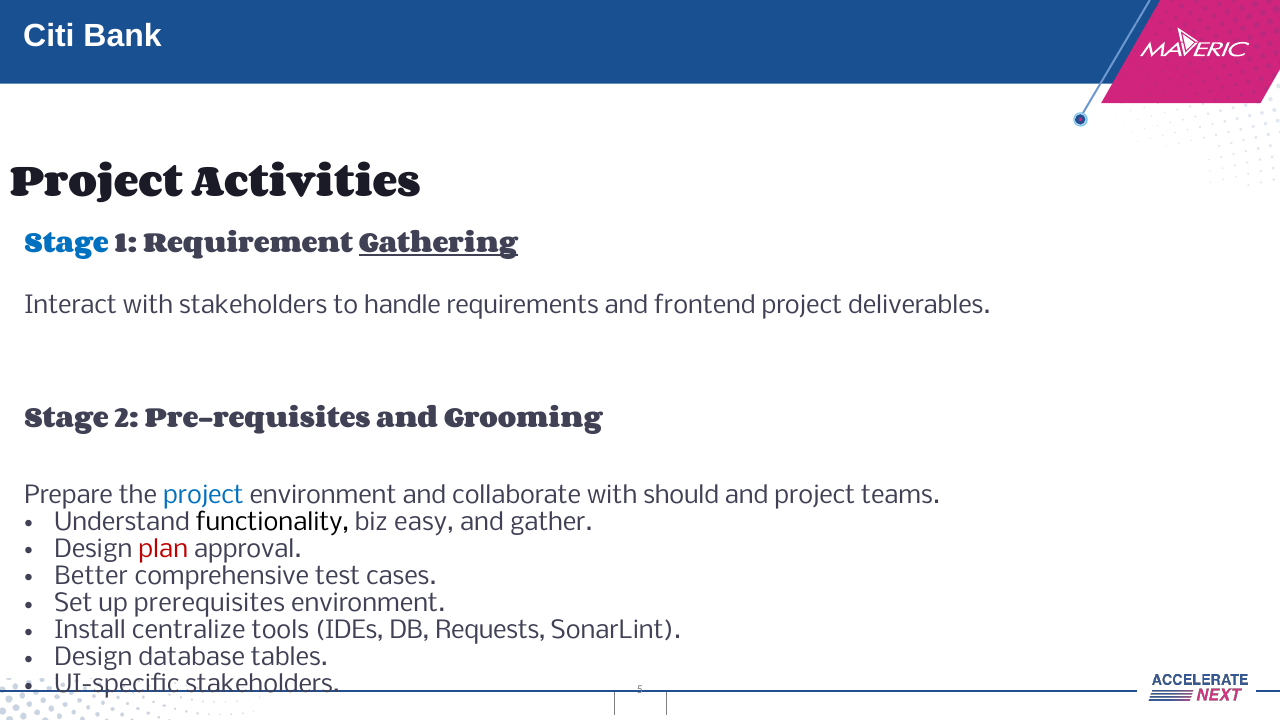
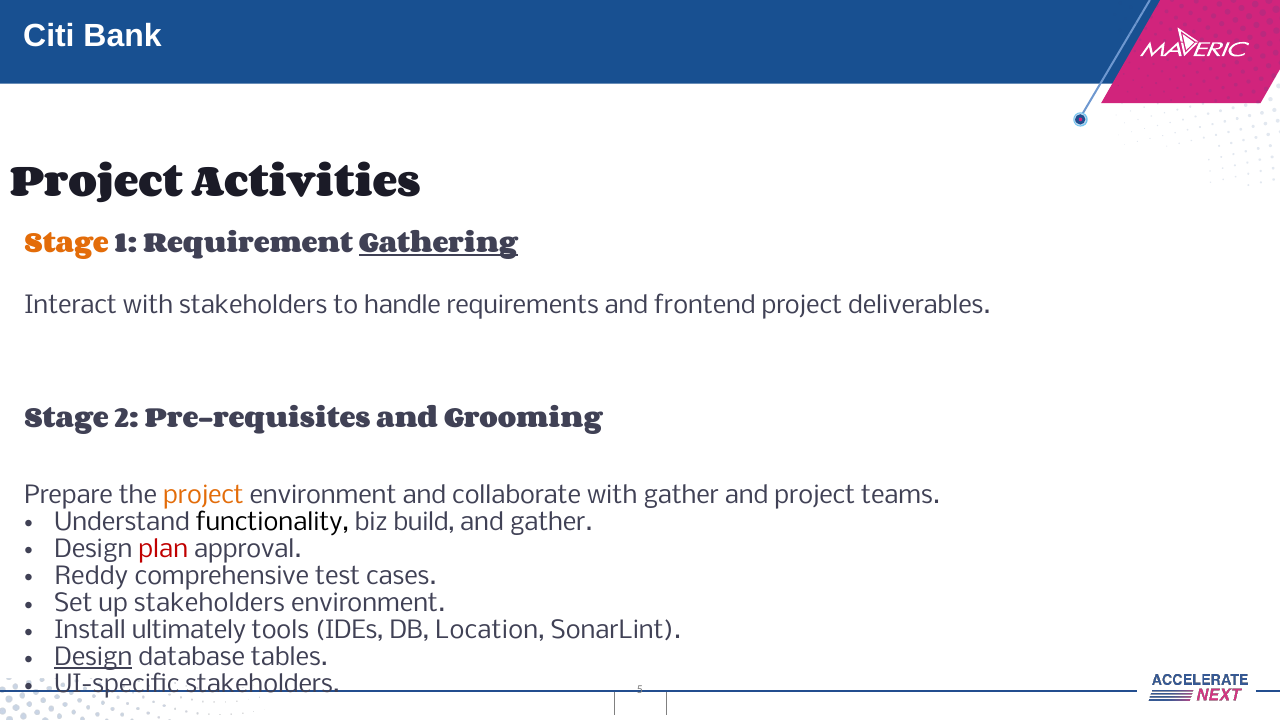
Stage colour: blue -> orange (67, 245)
project colour: blue -> orange (203, 495)
with should: should -> gather (681, 495)
easy: easy -> build (424, 522)
Better: Better -> Reddy (91, 577)
up prerequisites: prerequisites -> stakeholders (209, 604)
centralize: centralize -> ultimately (189, 631)
Requests: Requests -> Location (490, 631)
Design underline: none -> present (93, 658)
